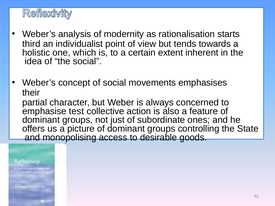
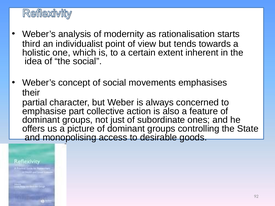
test: test -> part (77, 111)
